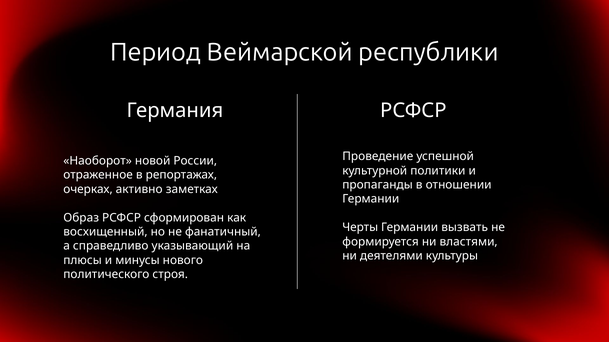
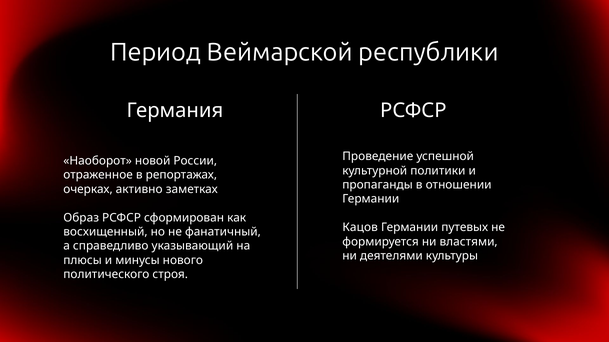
Черты: Черты -> Кацов (360, 228)
вызвать: вызвать -> путевых (465, 228)
